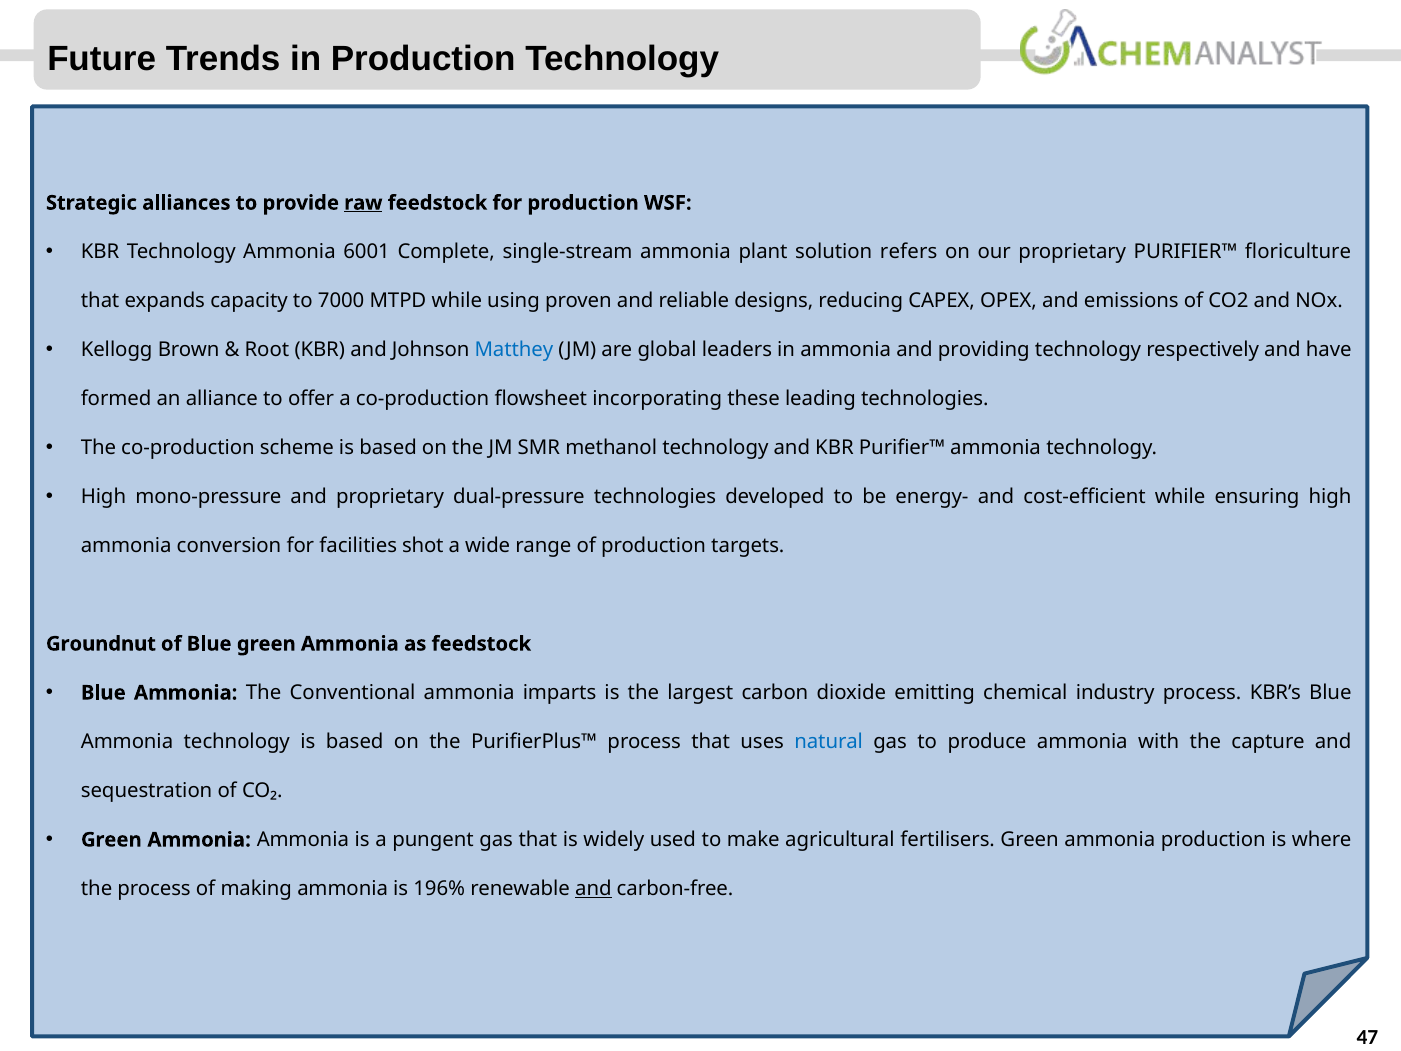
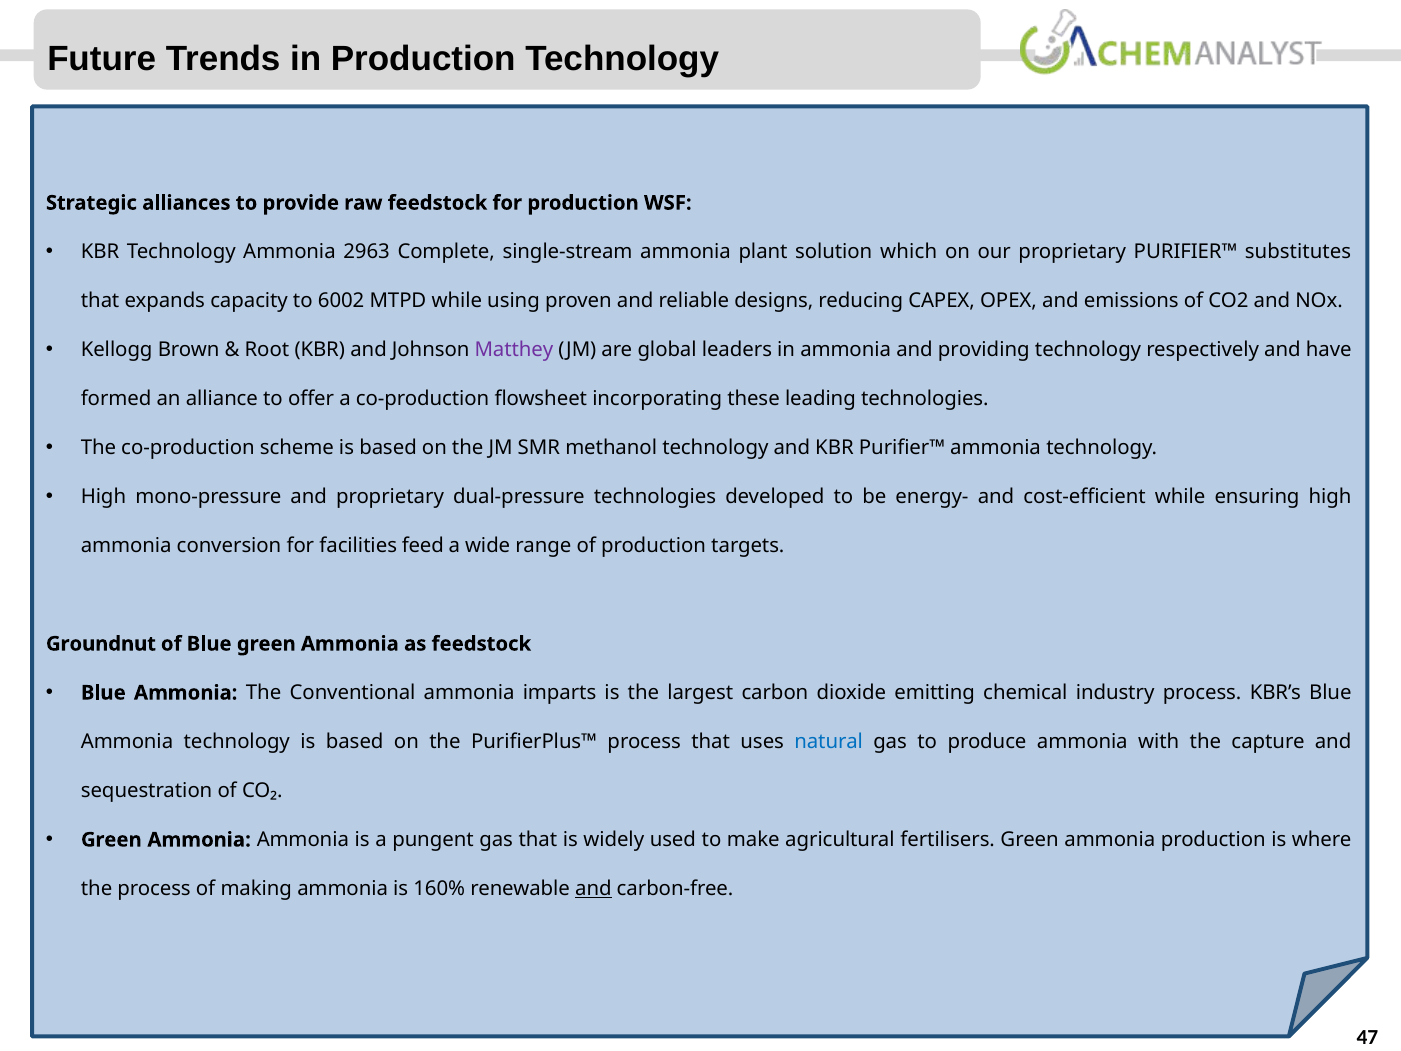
raw underline: present -> none (363, 203)
6001: 6001 -> 2963 (367, 252)
refers: refers -> which (909, 252)
floriculture: floriculture -> substitutes (1298, 252)
7000: 7000 -> 6002 (341, 301)
Matthey colour: blue -> purple (514, 350)
shot: shot -> feed (423, 546)
196%: 196% -> 160% (439, 889)
